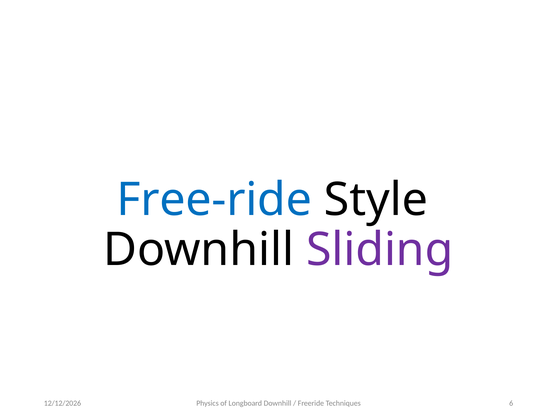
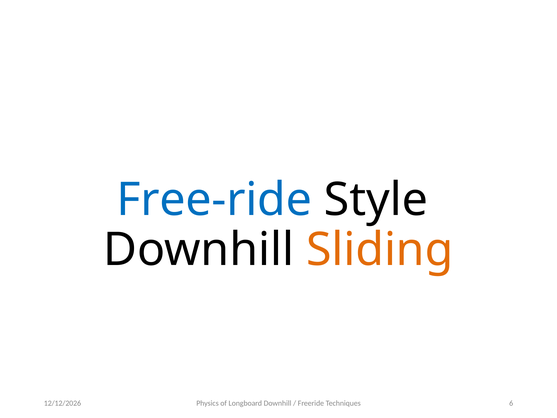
Sliding colour: purple -> orange (380, 250)
